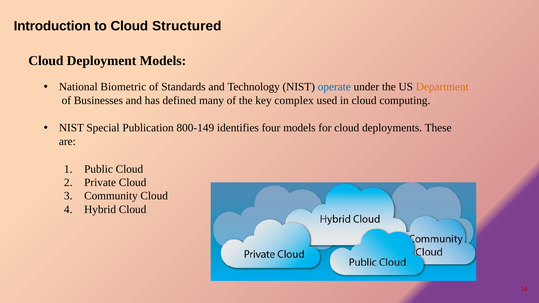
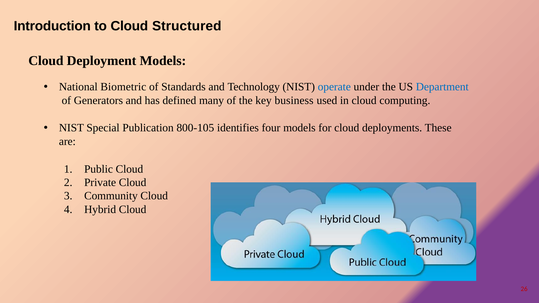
Department colour: orange -> blue (442, 87)
Businesses: Businesses -> Generators (98, 100)
complex: complex -> business (294, 100)
800-149: 800-149 -> 800-105 (195, 128)
